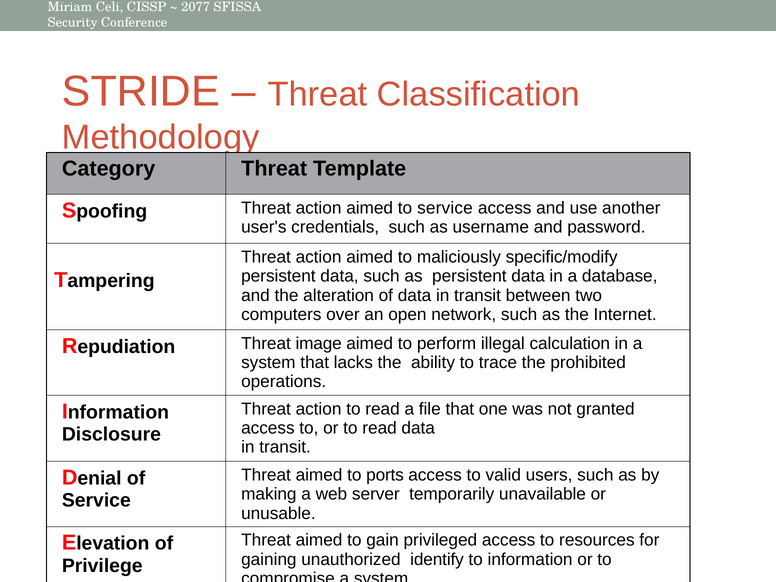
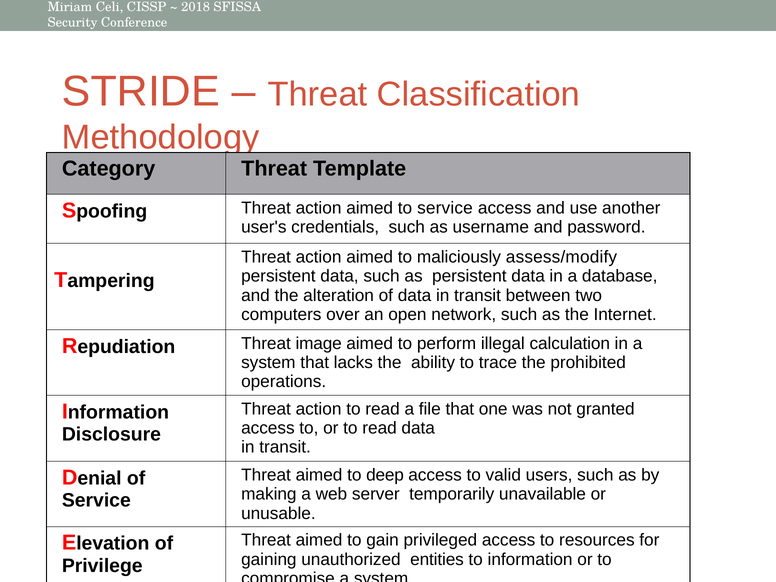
2077: 2077 -> 2018 (196, 7)
specific/modify: specific/modify -> assess/modify (561, 257)
ports: ports -> deep (385, 475)
identify: identify -> entities (437, 559)
